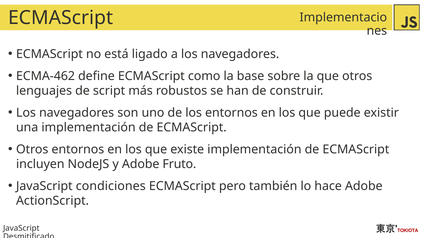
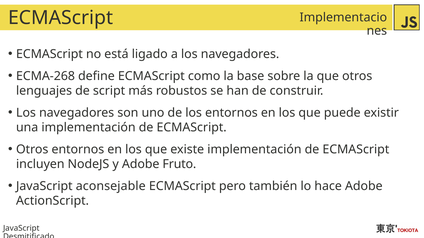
ECMA-462: ECMA-462 -> ECMA-268 (46, 76)
condiciones: condiciones -> aconsejable (111, 186)
